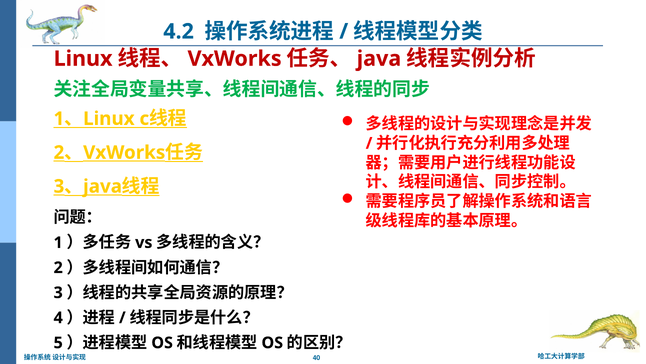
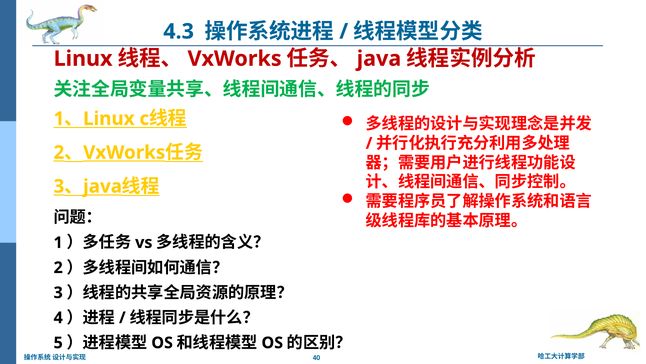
4.2: 4.2 -> 4.3 (179, 31)
